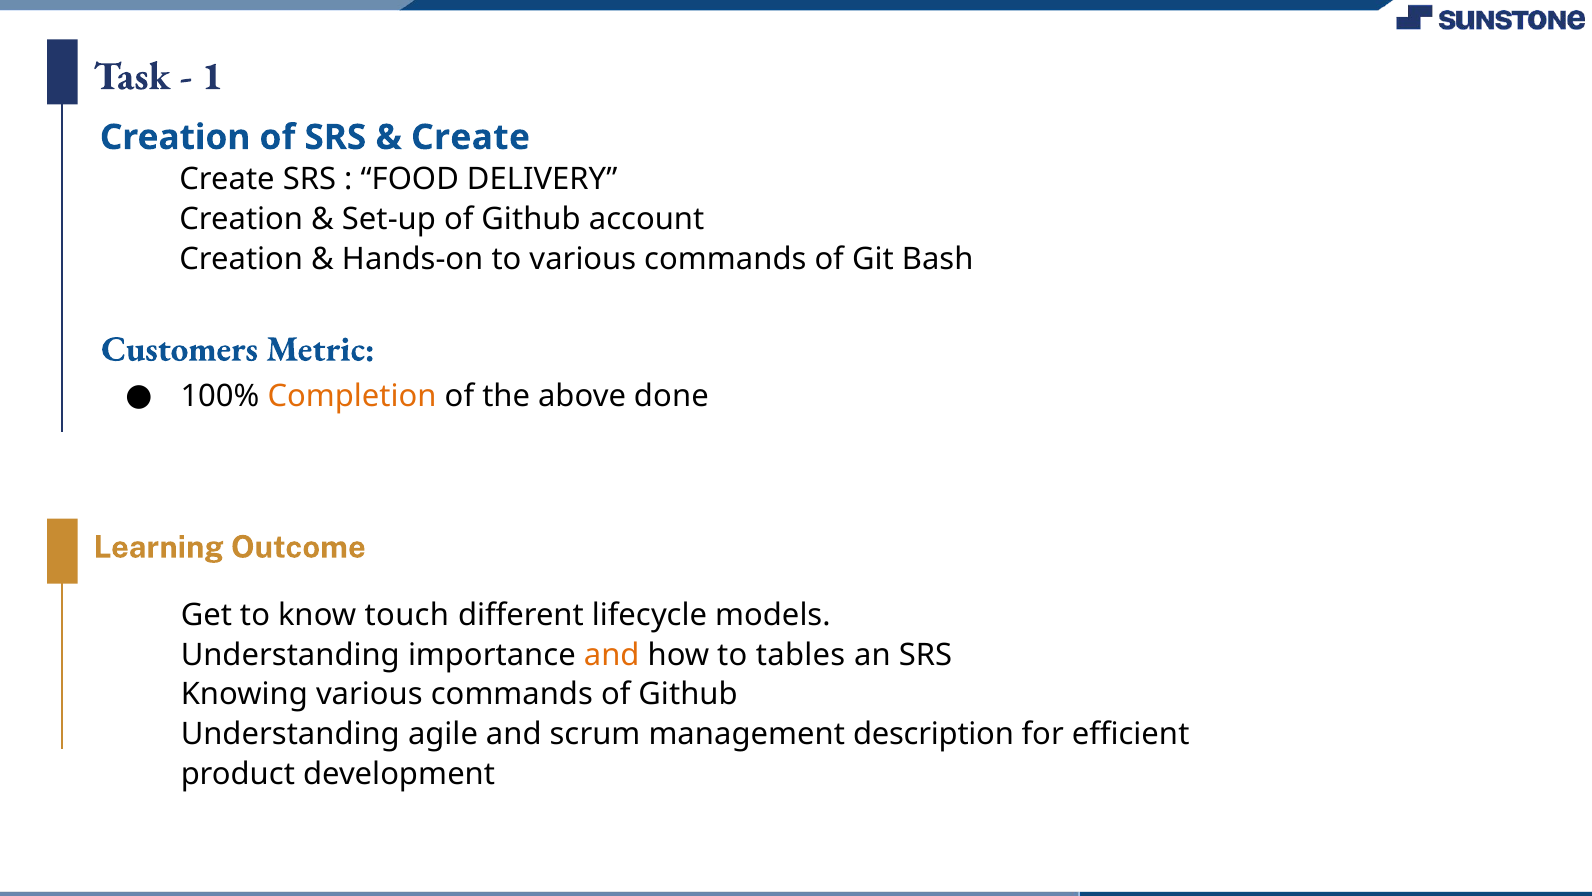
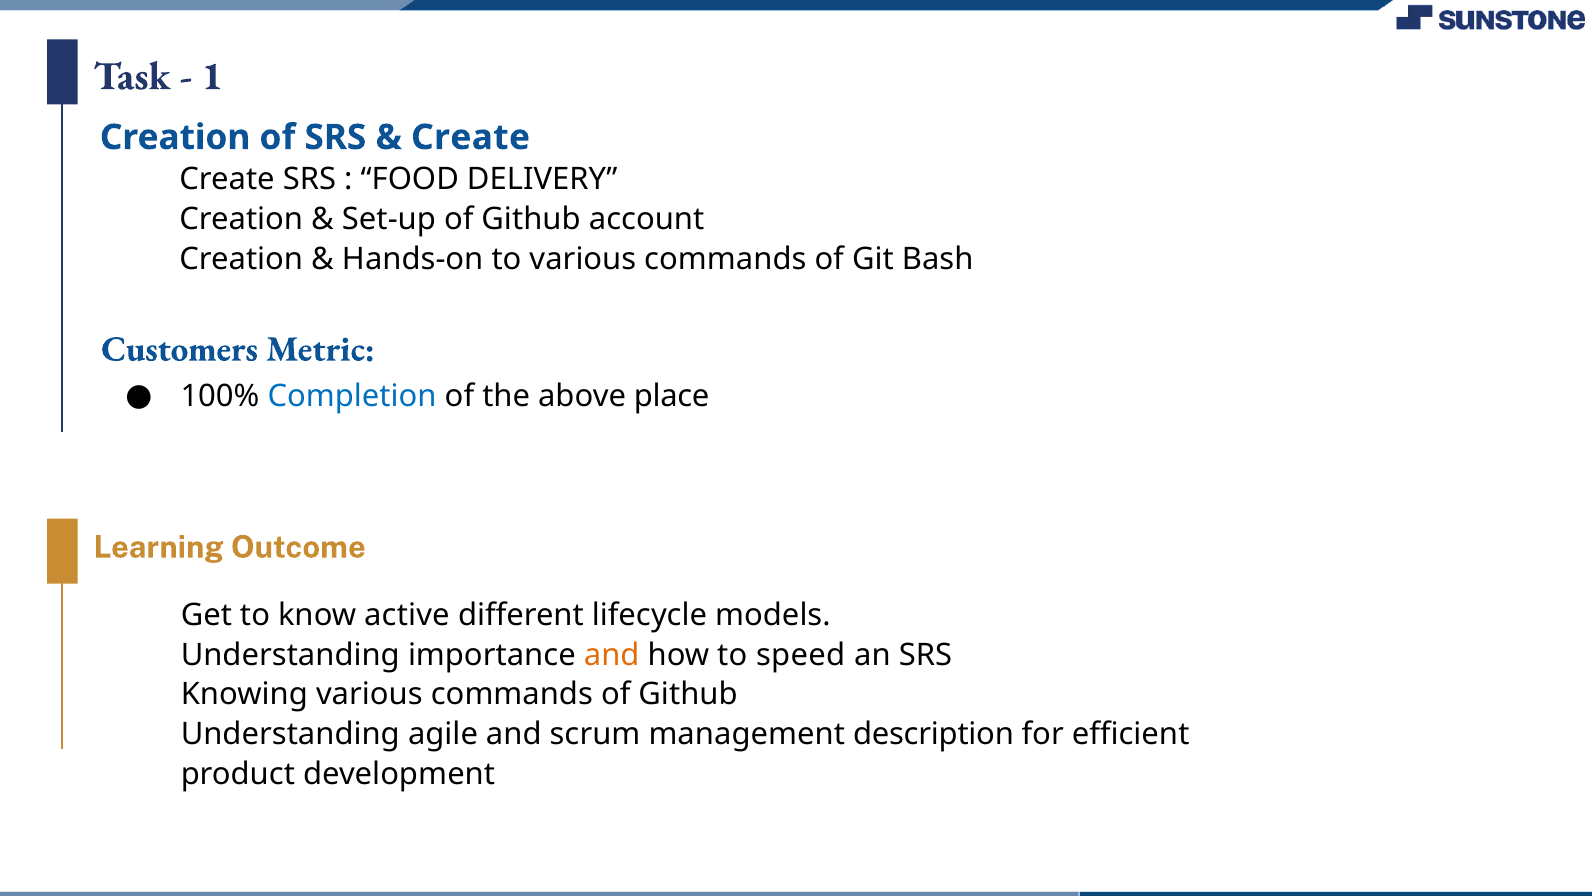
Completion colour: orange -> blue (352, 396)
done: done -> place (672, 396)
touch: touch -> active (407, 615)
tables: tables -> speed (801, 655)
